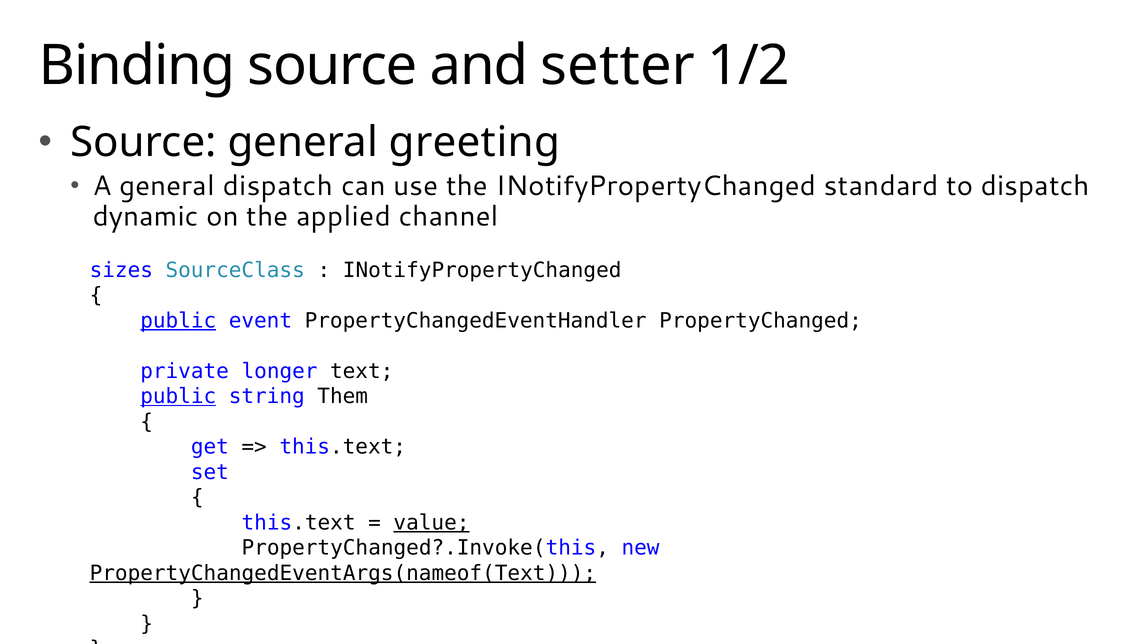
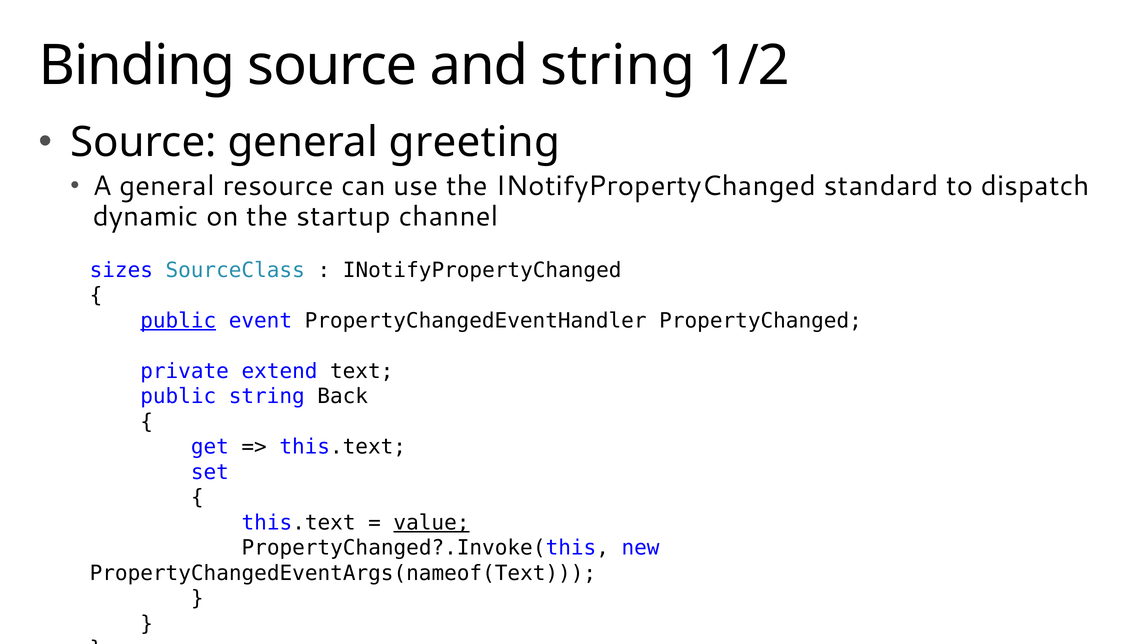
and setter: setter -> string (618, 66)
general dispatch: dispatch -> resource (278, 186)
applied: applied -> startup (343, 216)
longer: longer -> extend (280, 371)
public underline: present -> none (178, 396)
Them: Them -> Back (343, 396)
PropertyChangedEventArgs(nameof(Text underline: present -> none (343, 573)
